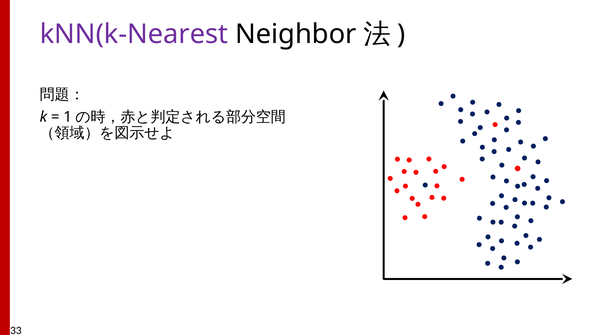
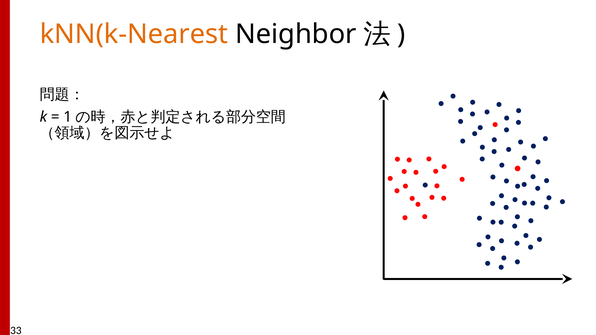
kNN(k-Nearest colour: purple -> orange (134, 34)
